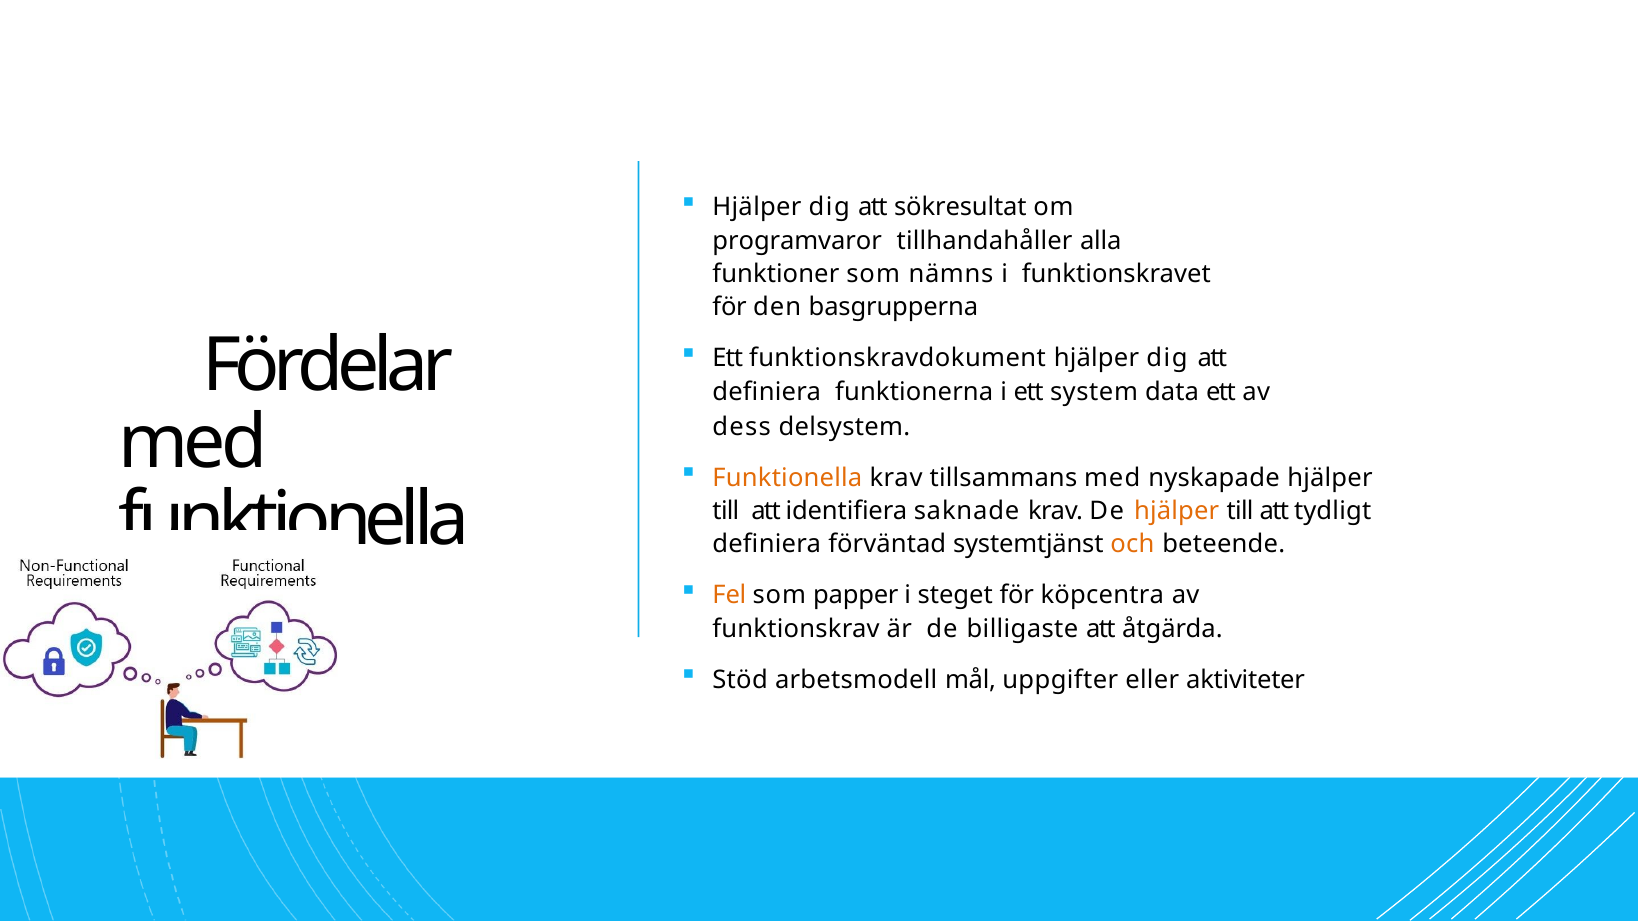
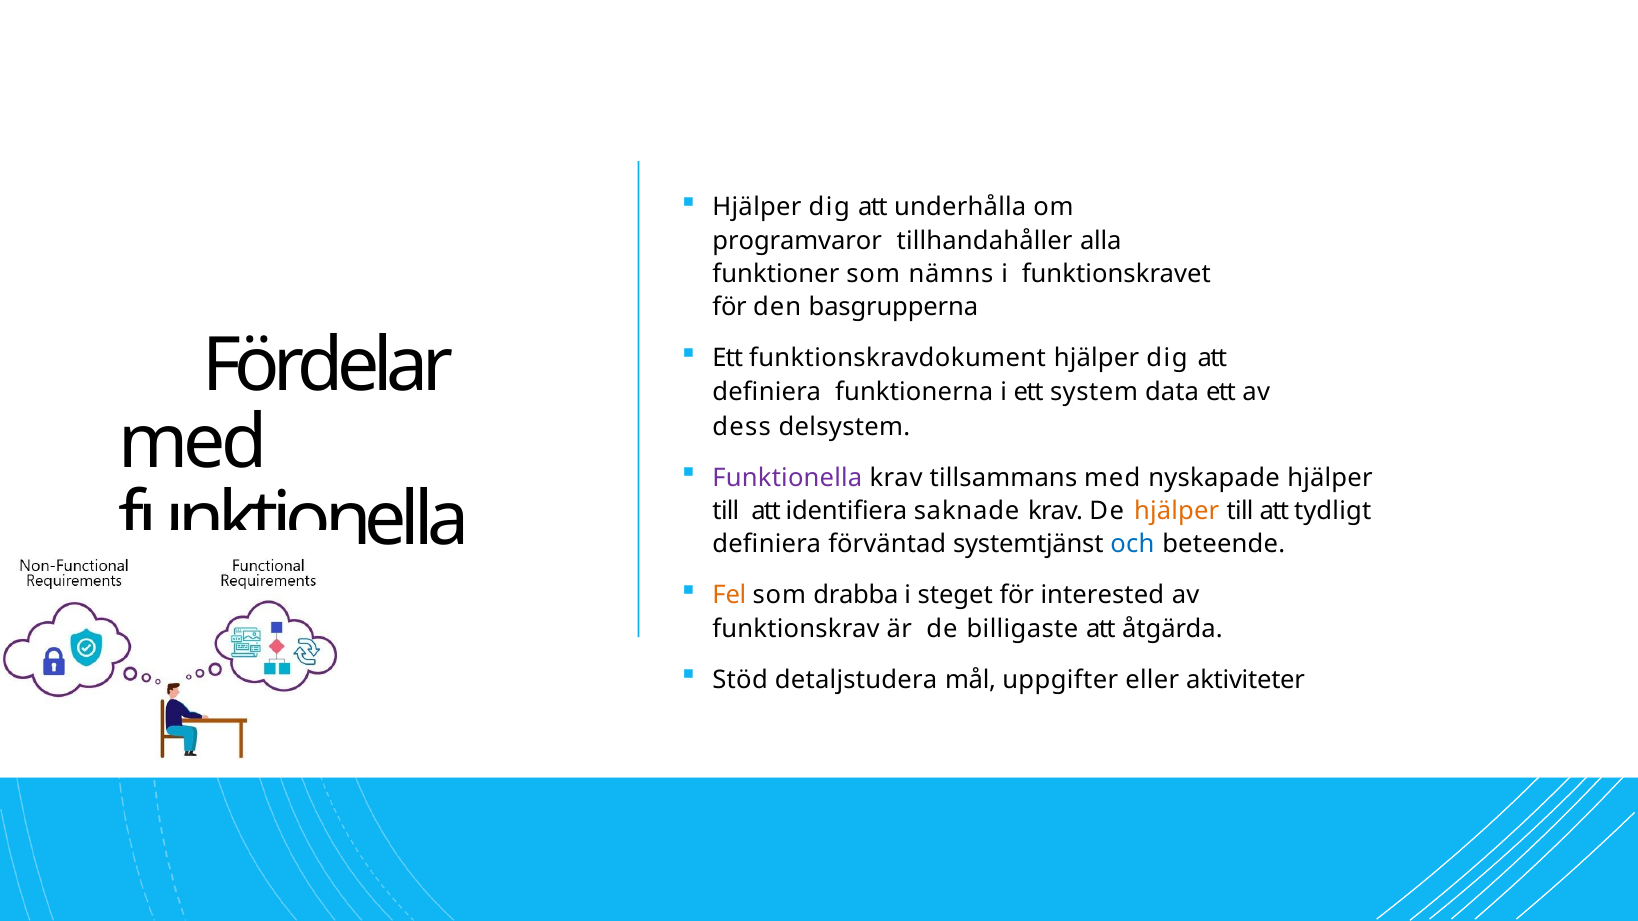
sökresultat: sökresultat -> underhålla (960, 208)
Funktionella colour: orange -> purple (787, 478)
och colour: orange -> blue (1132, 544)
papper: papper -> drabba (856, 595)
köpcentra: köpcentra -> interested (1102, 595)
arbetsmodell: arbetsmodell -> detaljstudera (856, 680)
